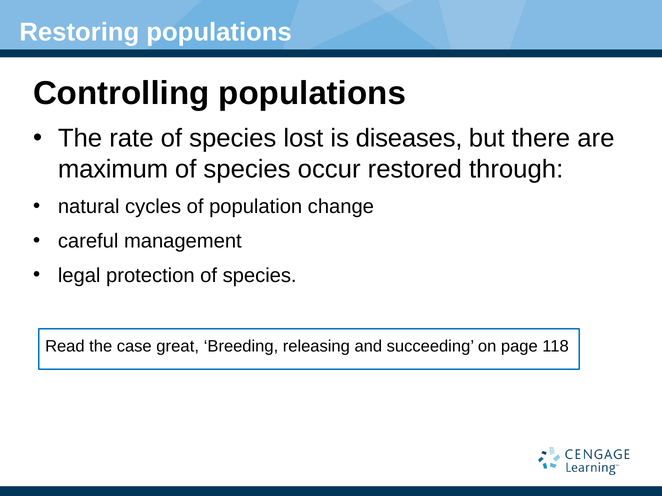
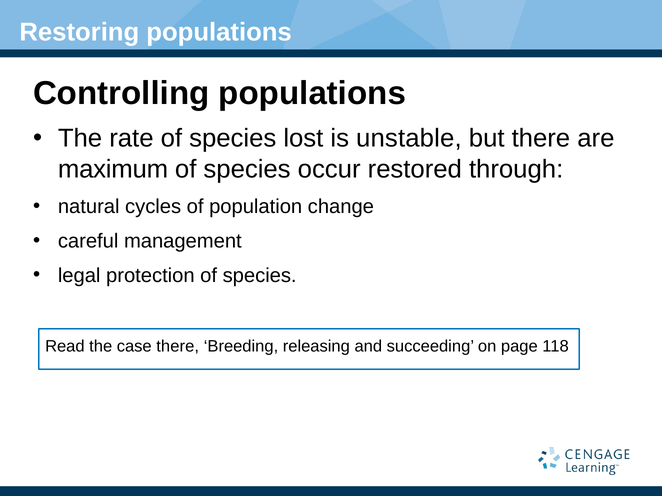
diseases: diseases -> unstable (409, 139)
case great: great -> there (178, 347)
